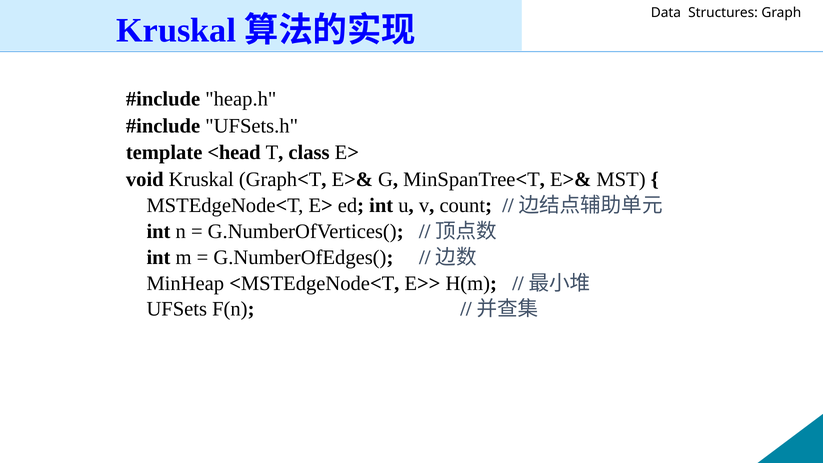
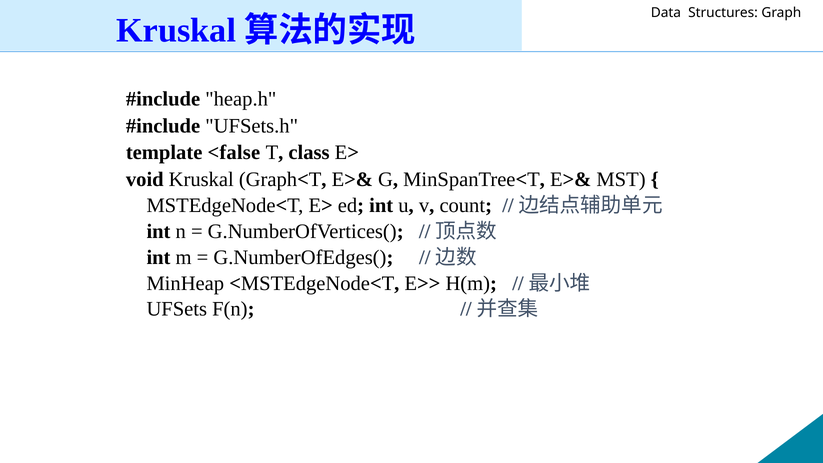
<head: <head -> <false (234, 153)
